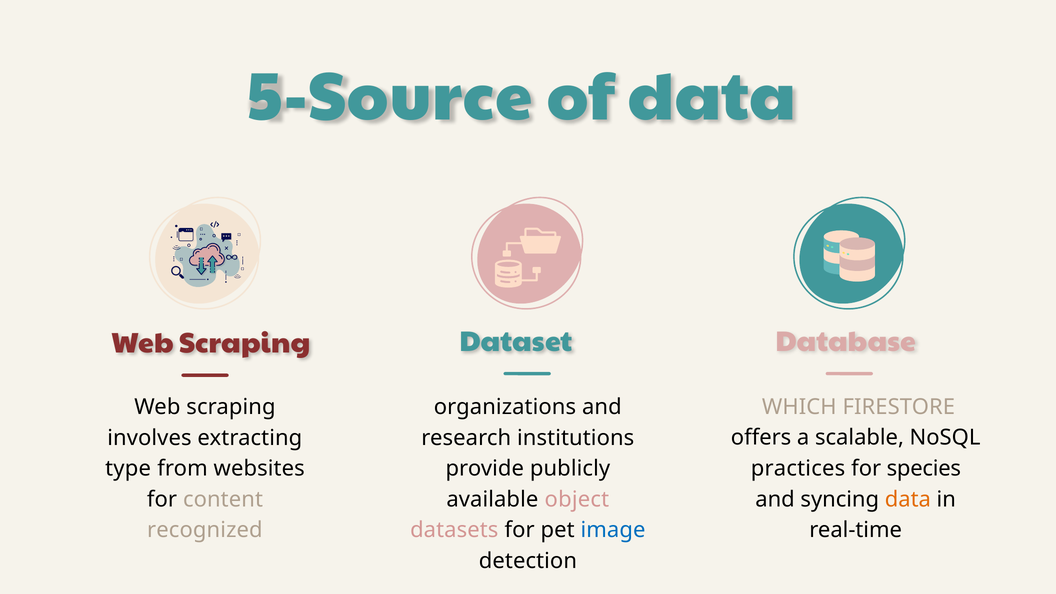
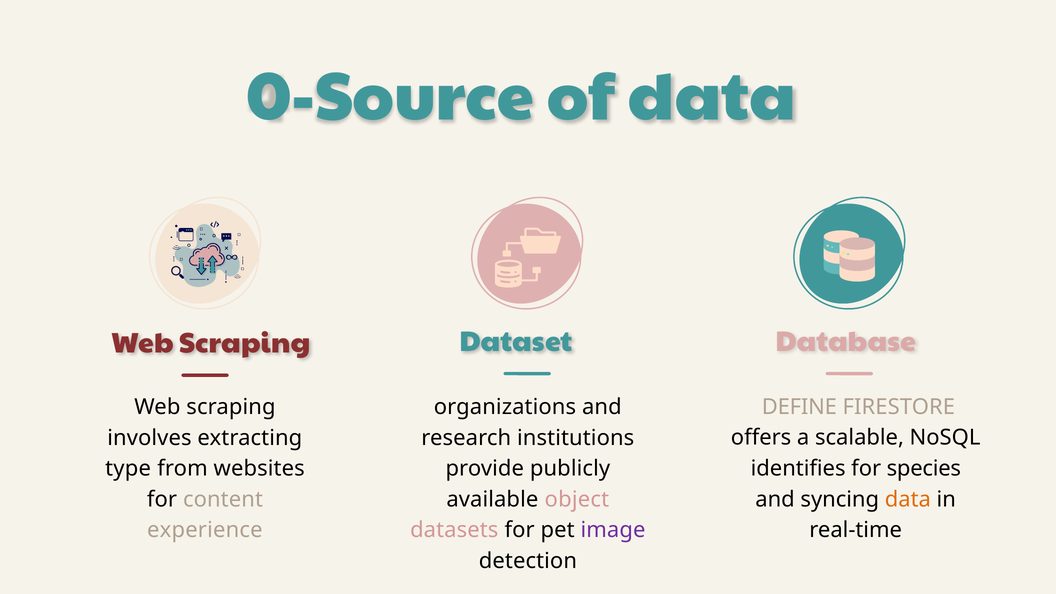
5-Source: 5-Source -> 0-Source (390, 98)
WHICH: WHICH -> DEFINE (799, 407)
practices: practices -> identifies (798, 469)
recognized: recognized -> experience (205, 530)
image colour: blue -> purple (613, 530)
